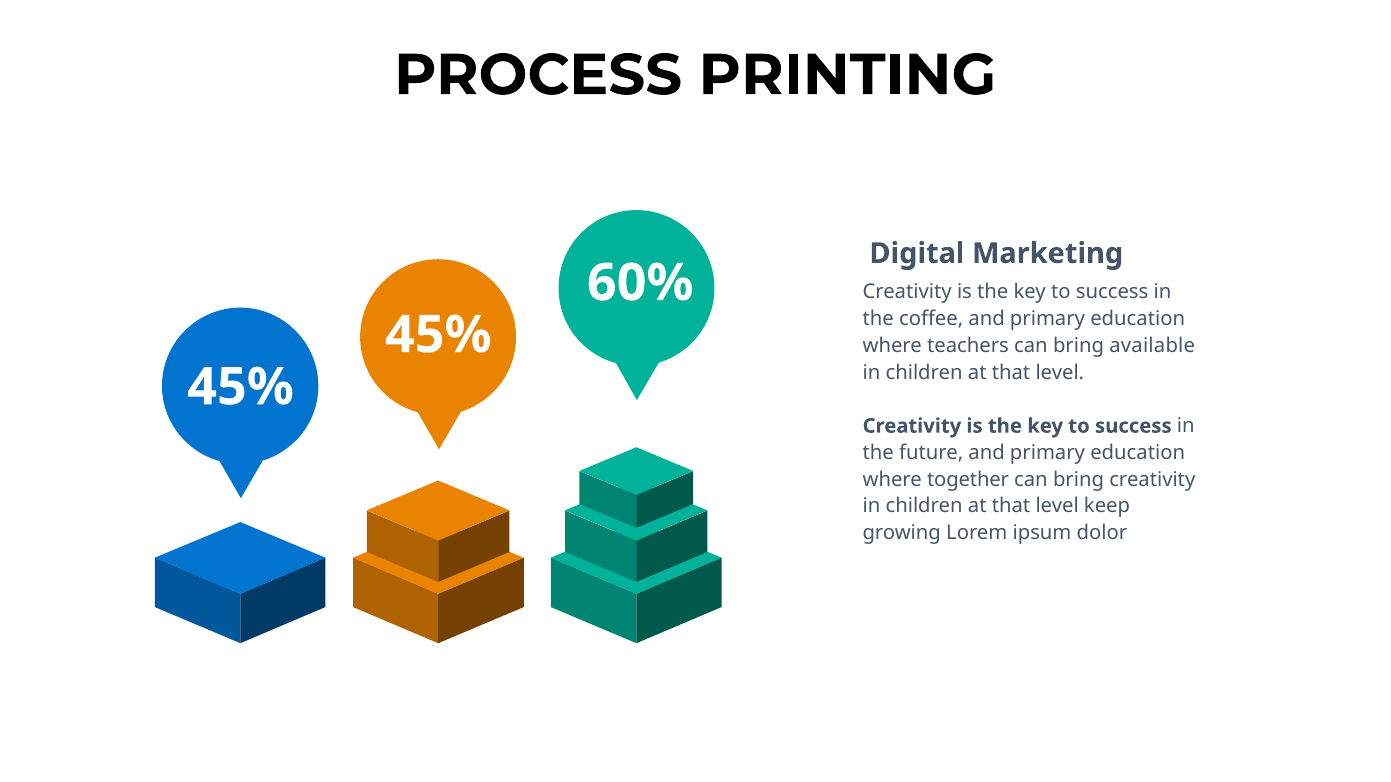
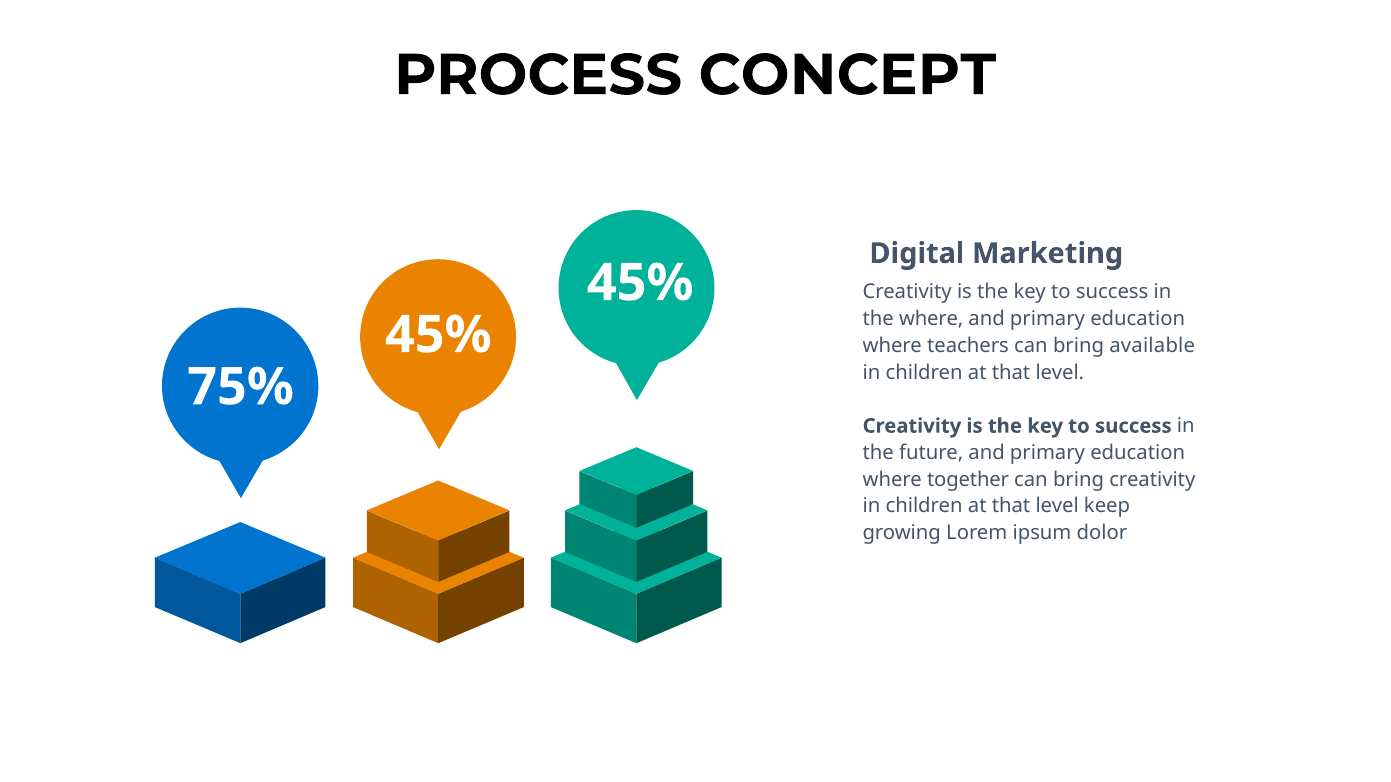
PRINTING: PRINTING -> CONCEPT (847, 75)
60%: 60% -> 45% (640, 283)
the coffee: coffee -> where (931, 319)
45%: 45% -> 75% (241, 387)
